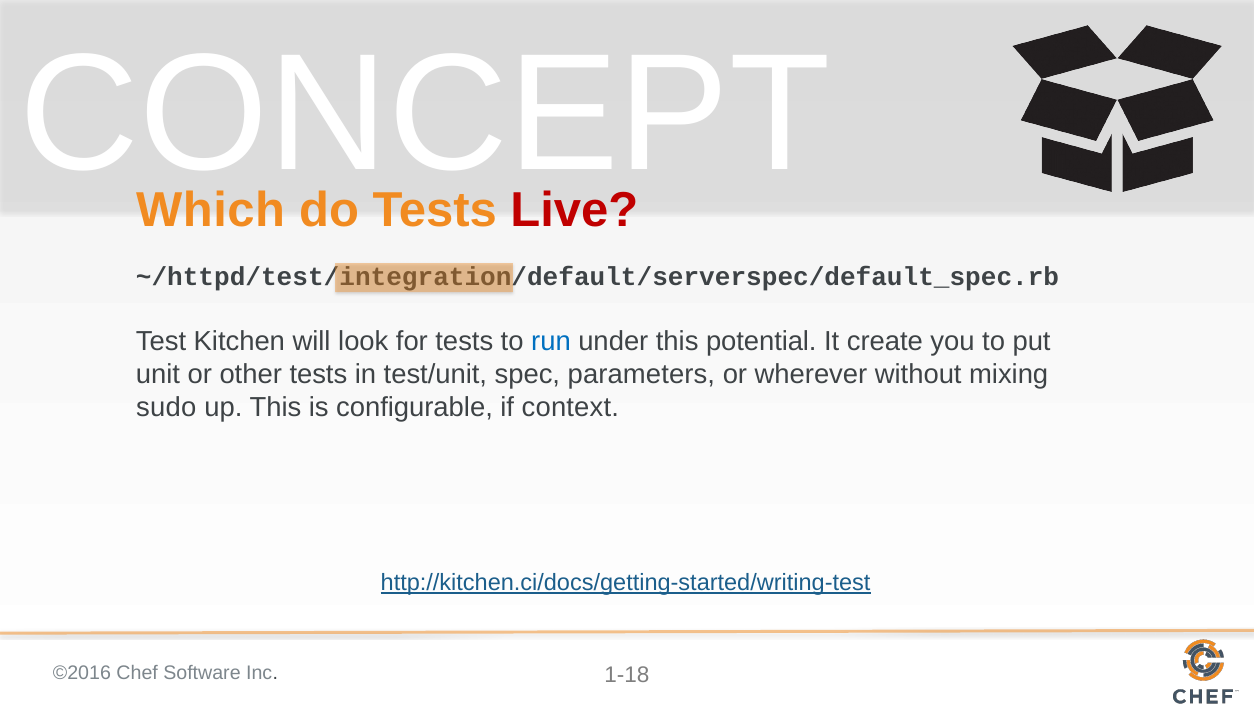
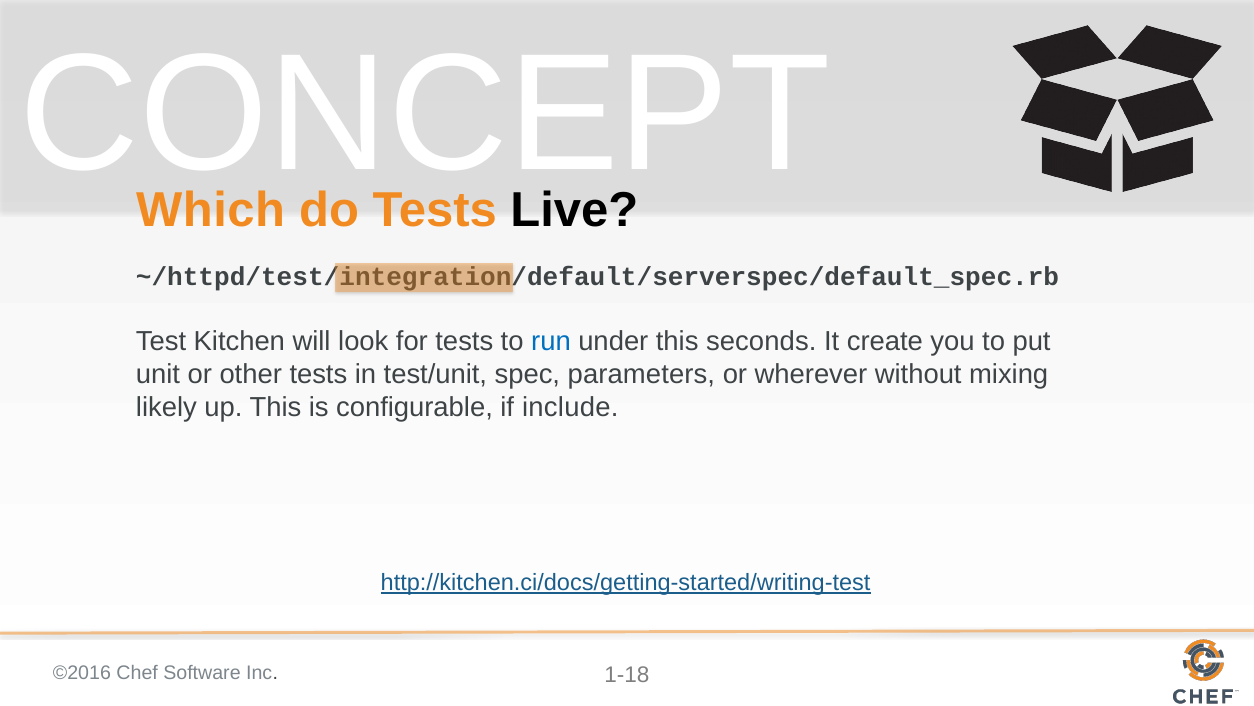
Live colour: red -> black (574, 210)
potential: potential -> seconds (761, 341)
sudo: sudo -> likely (166, 407)
context: context -> include (570, 407)
